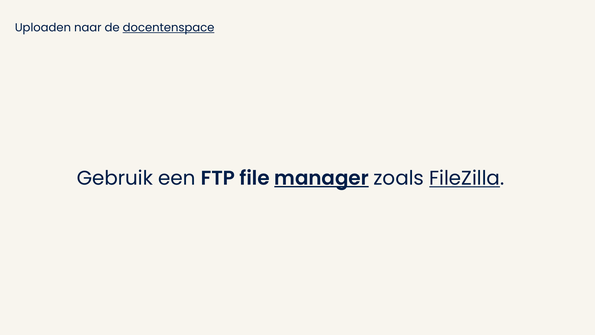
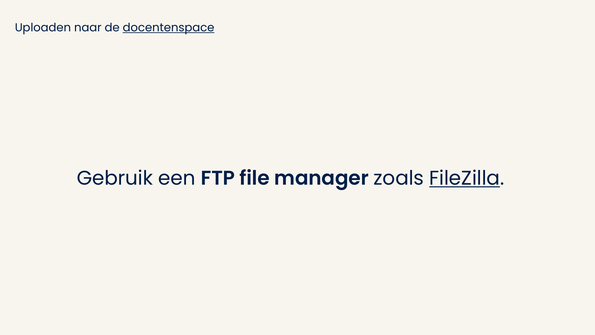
manager underline: present -> none (322, 178)
